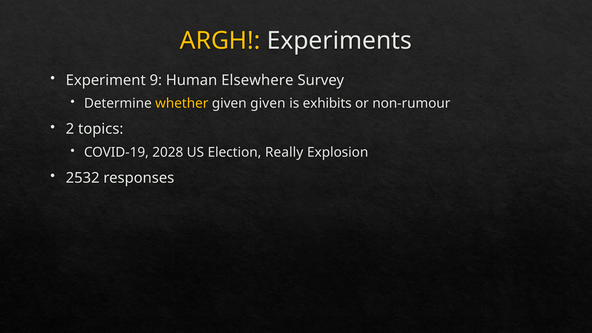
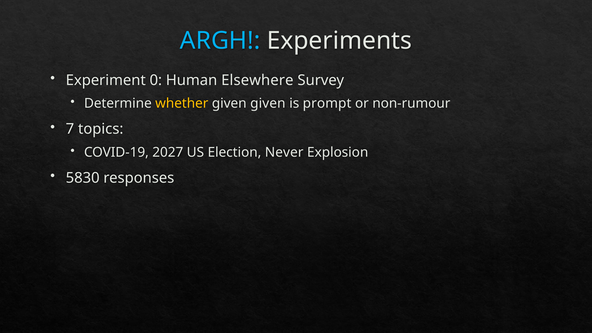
ARGH colour: yellow -> light blue (220, 41)
9: 9 -> 0 (156, 80)
exhibits: exhibits -> prompt (327, 103)
2: 2 -> 7 (70, 129)
2028: 2028 -> 2027 (168, 152)
Really: Really -> Never (284, 152)
2532: 2532 -> 5830 (83, 178)
